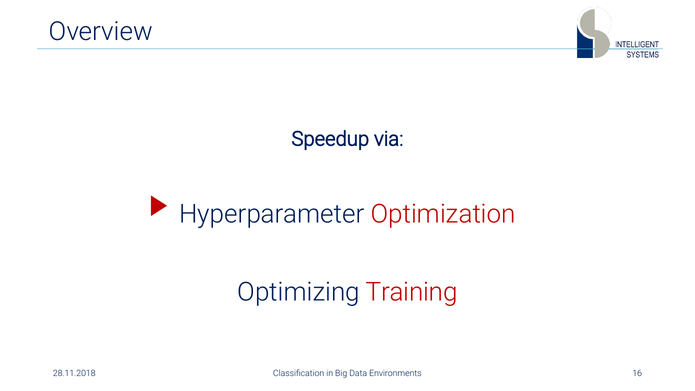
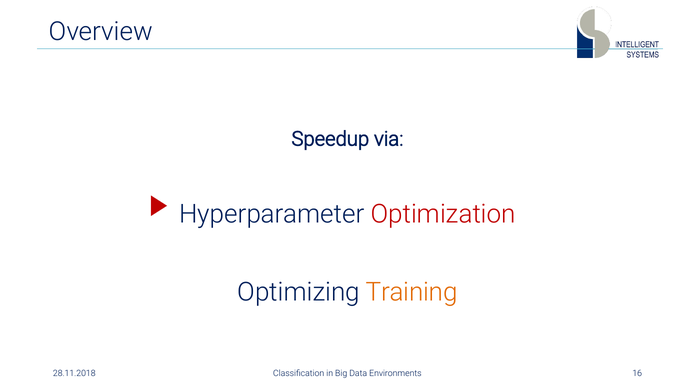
Training colour: red -> orange (412, 292)
